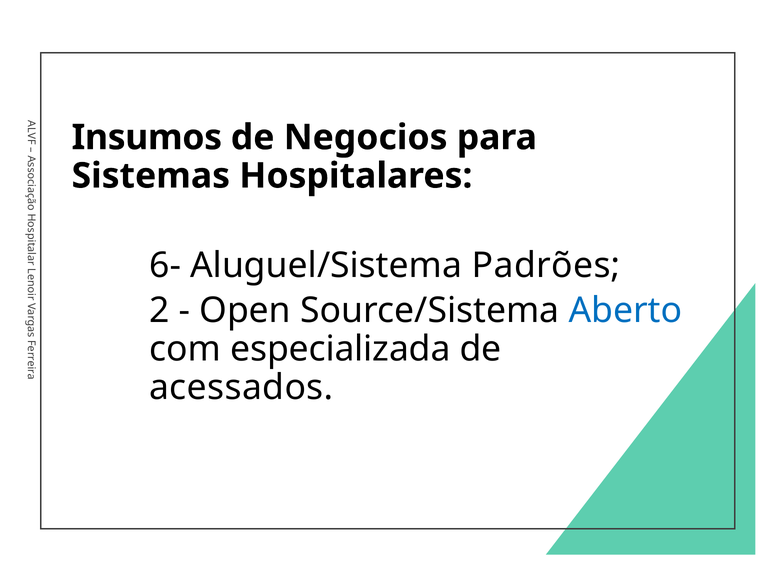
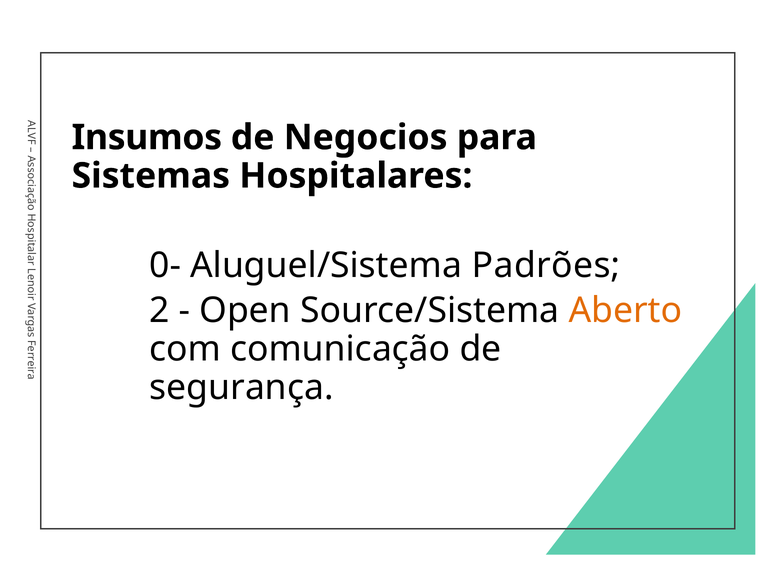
6-: 6- -> 0- (165, 266)
Aberto colour: blue -> orange (625, 311)
especializada: especializada -> comunicação (340, 349)
acessados: acessados -> segurança (241, 387)
